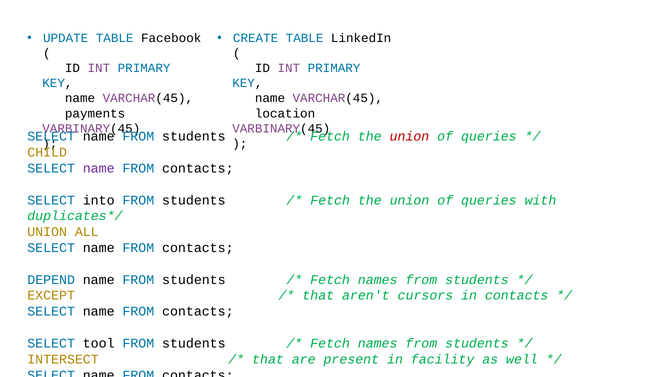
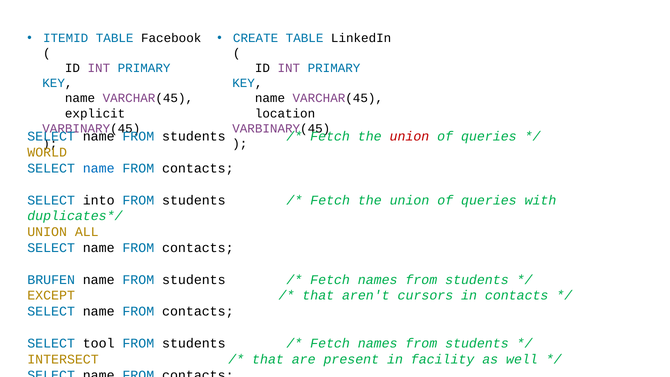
UPDATE: UPDATE -> ITEMID (66, 38)
payments: payments -> explicit (95, 113)
CHILD: CHILD -> WORLD (47, 152)
name colour: purple -> blue (99, 168)
DEPEND: DEPEND -> BRUFEN (51, 280)
